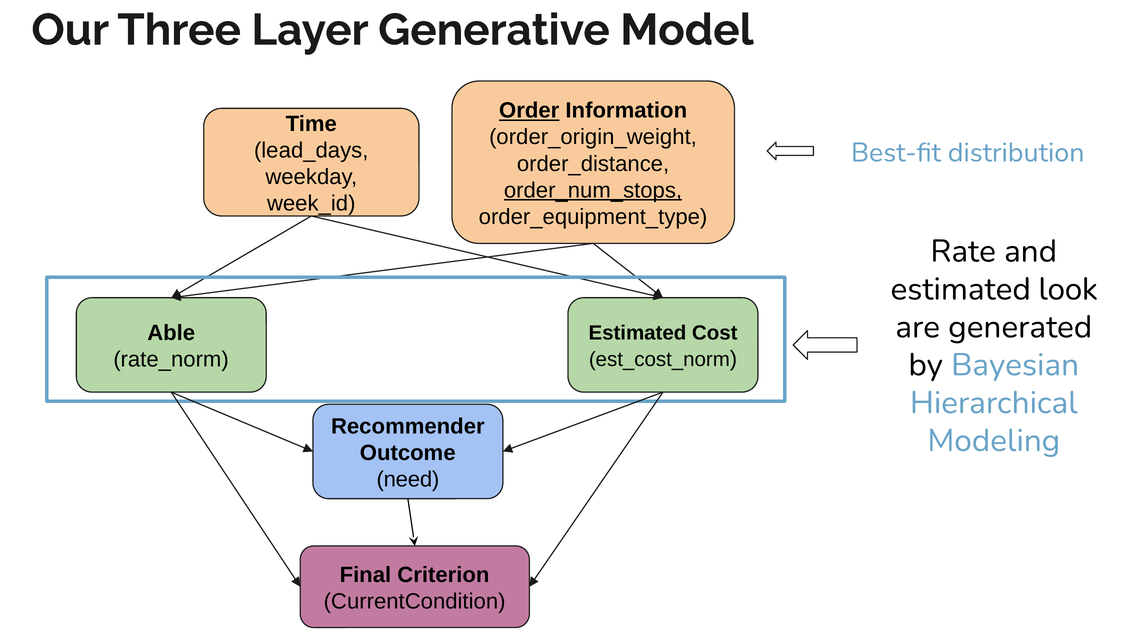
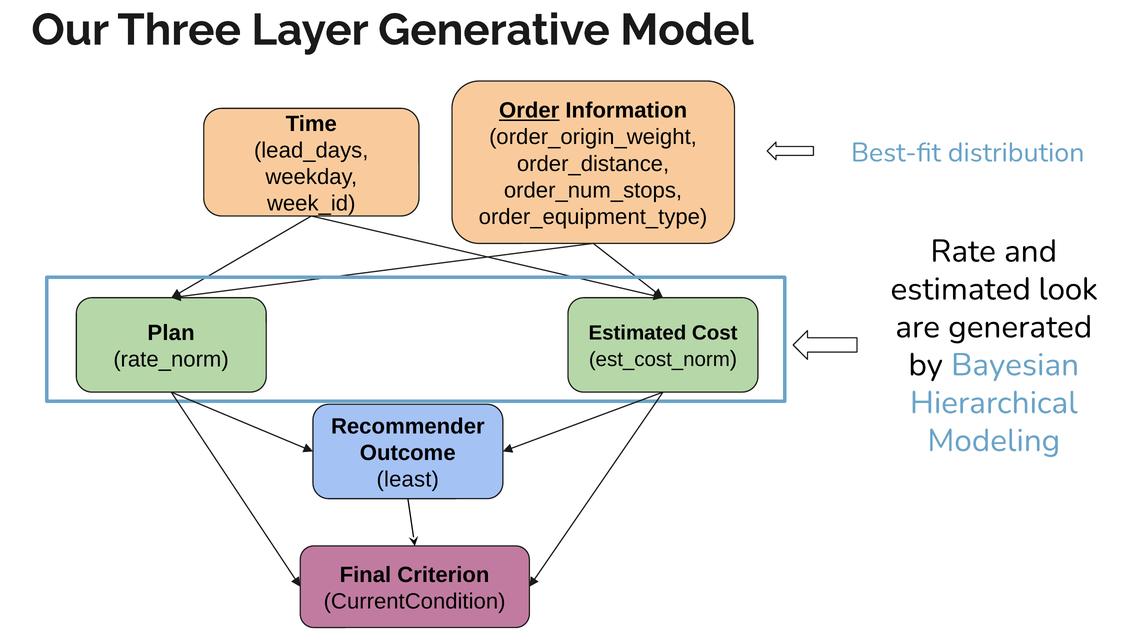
order_num_stops underline: present -> none (593, 190)
Able: Able -> Plan (171, 333)
need: need -> least (408, 480)
